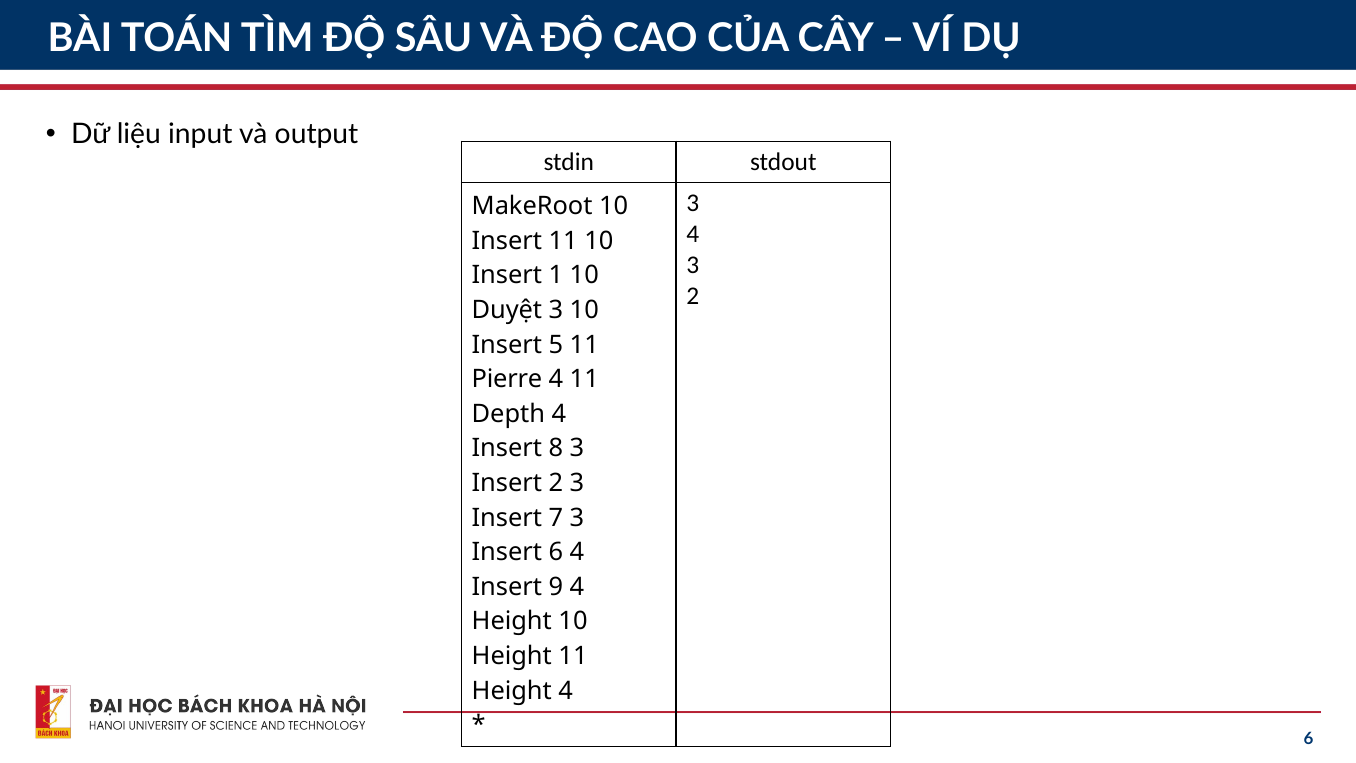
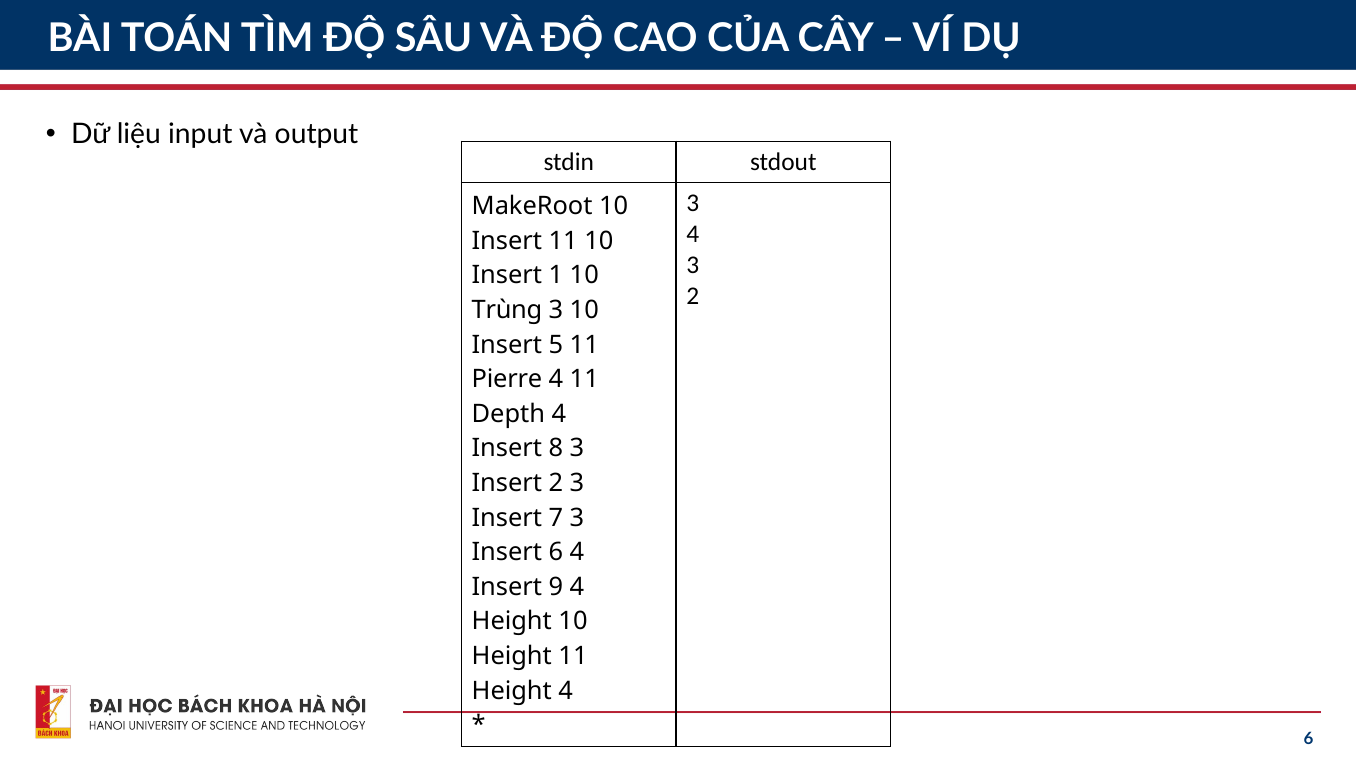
Duyệt: Duyệt -> Trùng (507, 310)
